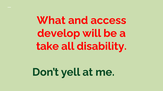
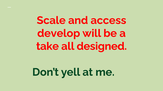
What: What -> Scale (51, 21)
disability: disability -> designed (102, 47)
